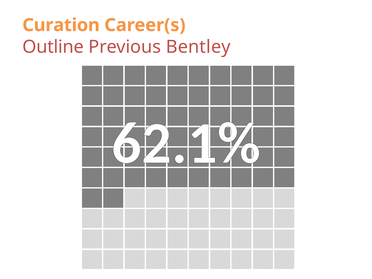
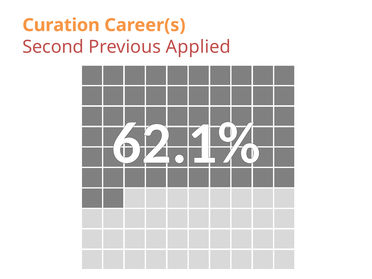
Outline: Outline -> Second (53, 47)
Bentley: Bentley -> Applied (198, 47)
